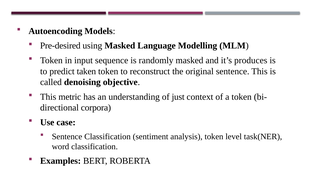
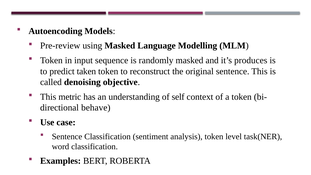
Pre-desired: Pre-desired -> Pre-review (60, 46)
just: just -> self (178, 97)
corpora: corpora -> behave (96, 108)
